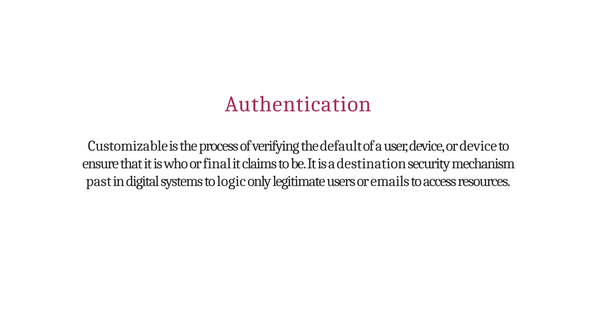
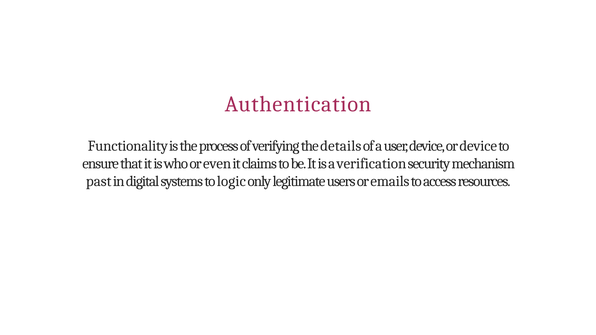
Customizable: Customizable -> Functionality (128, 146)
default: default -> details (341, 146)
final: final -> even (217, 164)
destination: destination -> verification (371, 164)
